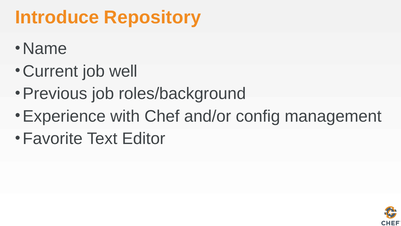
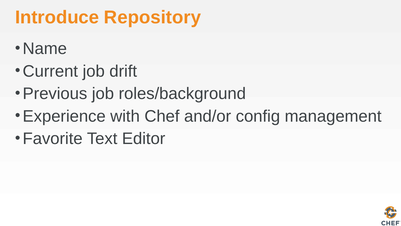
well: well -> drift (123, 71)
